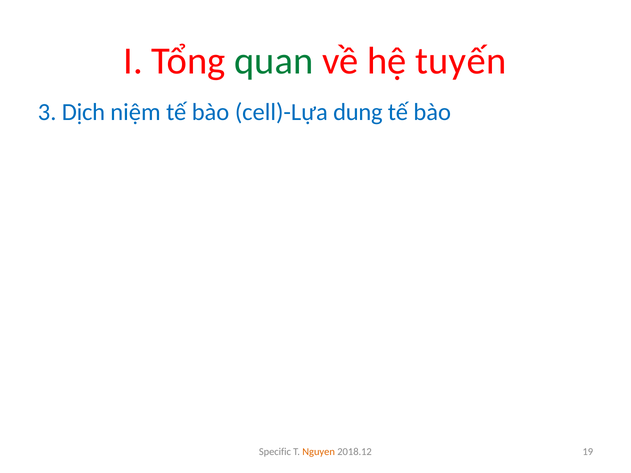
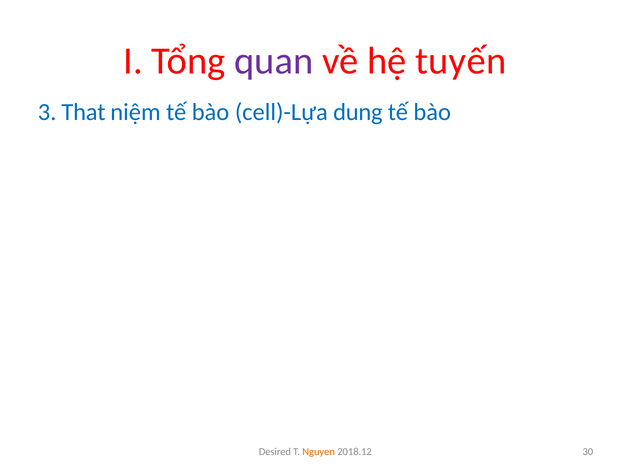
quan colour: green -> purple (274, 61)
Dịch: Dịch -> That (83, 112)
Specific: Specific -> Desired (275, 452)
19: 19 -> 30 (588, 452)
